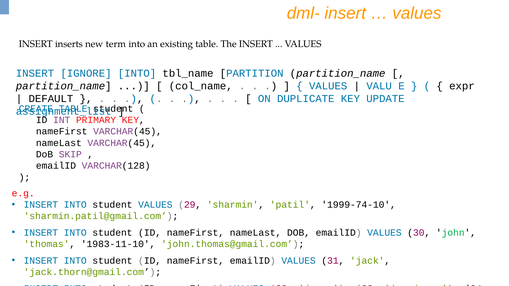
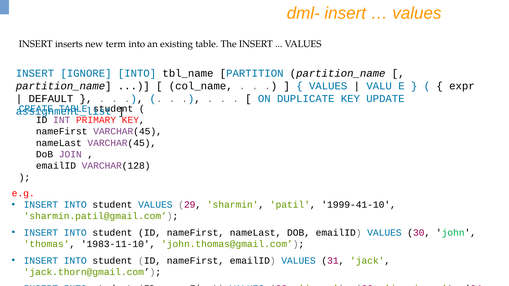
SKIP: SKIP -> JOIN (70, 155)
1999-74-10: 1999-74-10 -> 1999-41-10 (359, 205)
